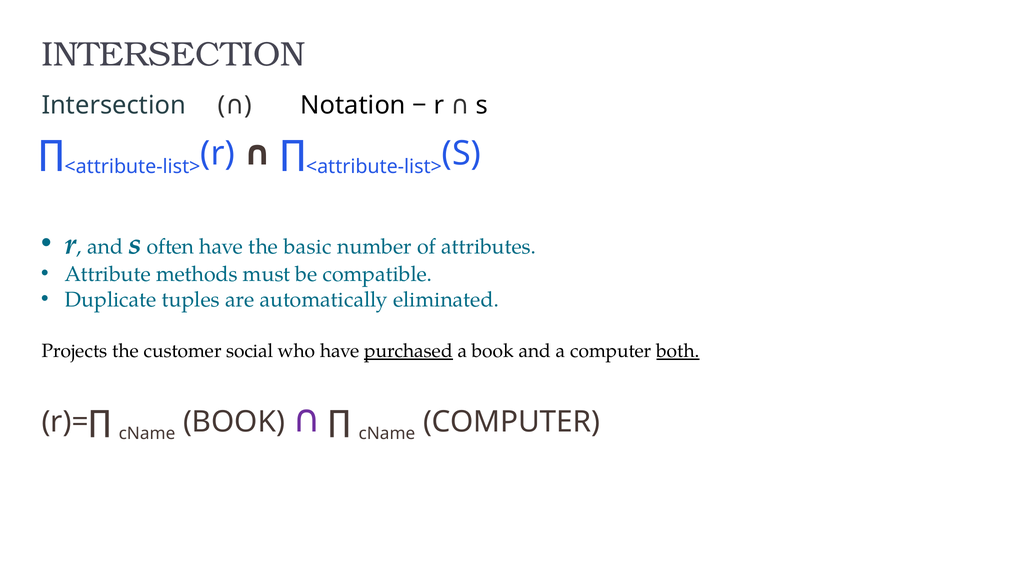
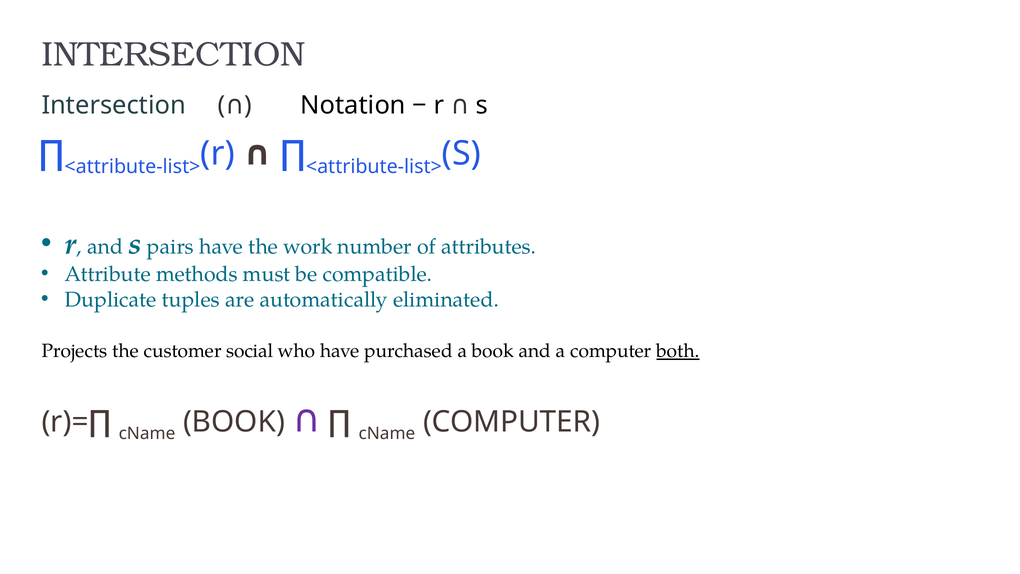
often: often -> pairs (170, 247)
basic: basic -> work (308, 247)
purchased underline: present -> none (408, 351)
